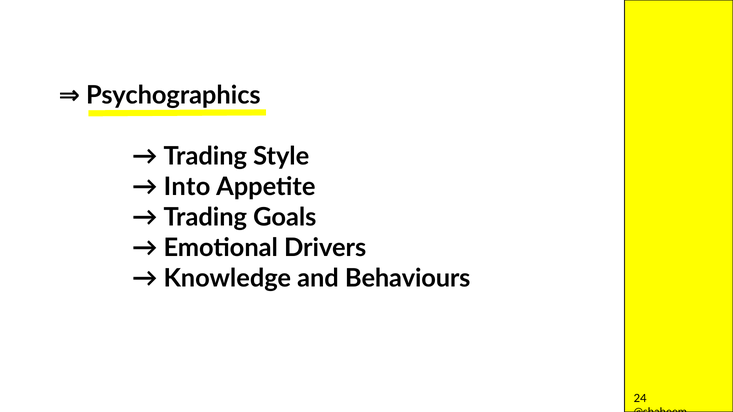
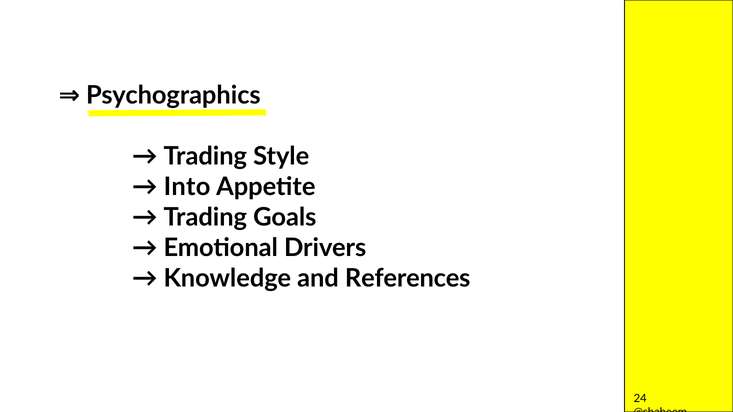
Behaviours: Behaviours -> References (408, 279)
